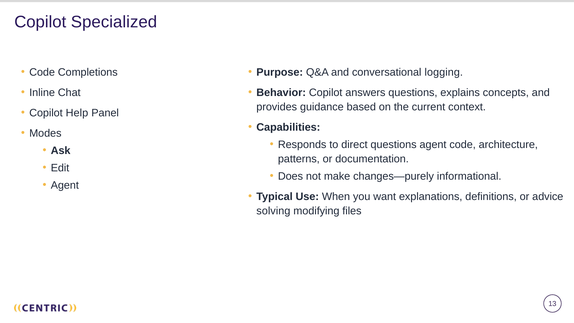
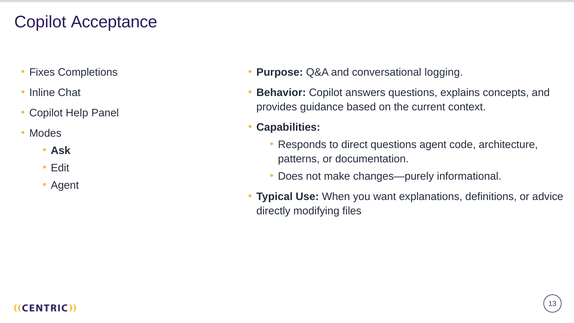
Specialized: Specialized -> Acceptance (114, 22)
Code: Code -> Fixes (42, 72)
solving: solving -> directly (273, 211)
